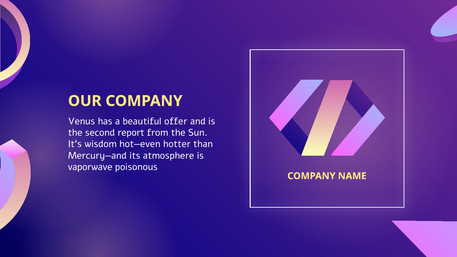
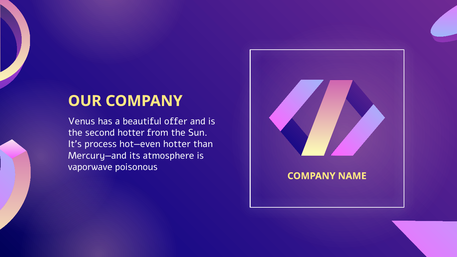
second report: report -> hotter (131, 133)
wisdom: wisdom -> process (101, 144)
